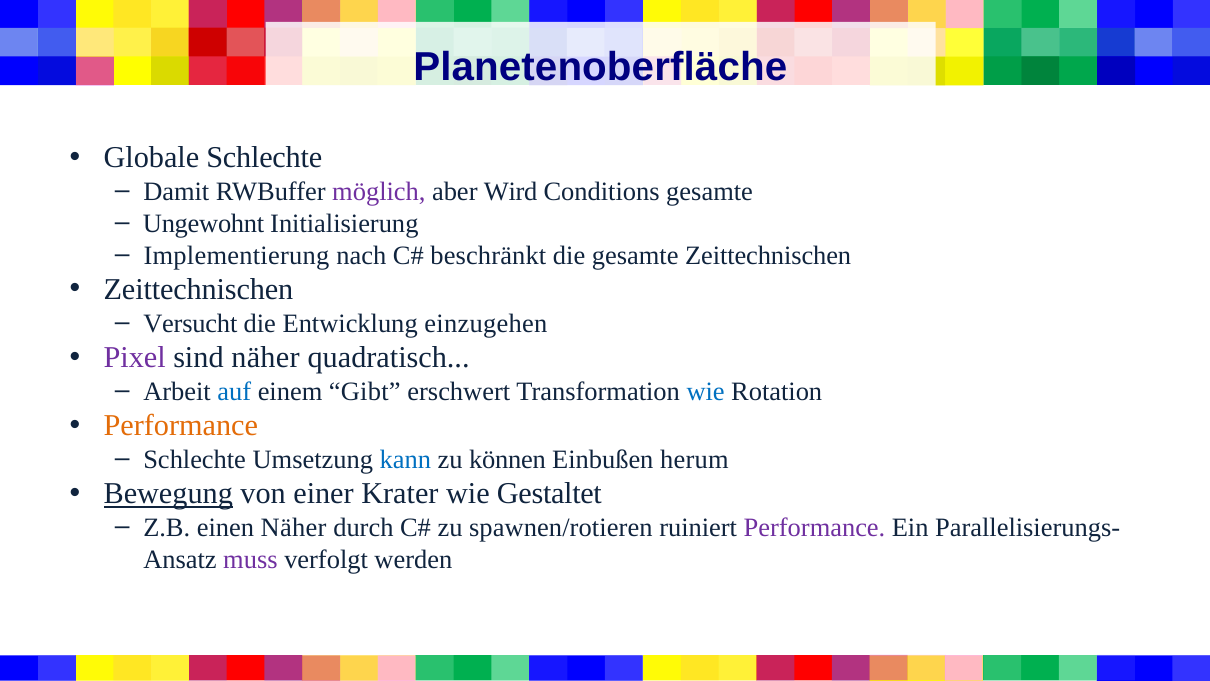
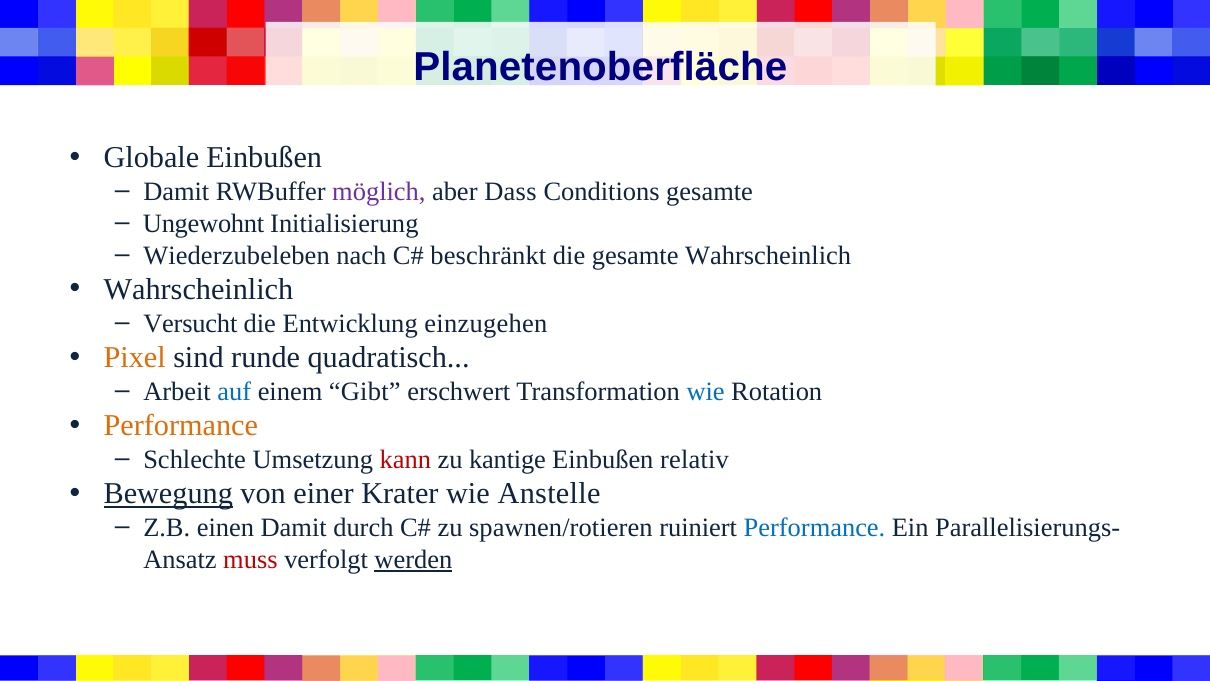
Globale Schlechte: Schlechte -> Einbußen (264, 158)
Wird: Wird -> Dass (510, 192)
Implementierung: Implementierung -> Wiederzubeleben (237, 255)
gesamte Zeittechnischen: Zeittechnischen -> Wahrscheinlich (768, 255)
Zeittechnischen: Zeittechnischen -> Wahrscheinlich (198, 289)
Pixel colour: purple -> orange (135, 358)
sind näher: näher -> runde (266, 358)
kann colour: blue -> red (405, 459)
können: können -> kantige (507, 459)
herum: herum -> relativ (695, 459)
Gestaltet: Gestaltet -> Anstelle (549, 494)
einen Näher: Näher -> Damit (294, 527)
Performance colour: purple -> blue (814, 527)
muss colour: purple -> red (250, 559)
werden underline: none -> present (413, 559)
